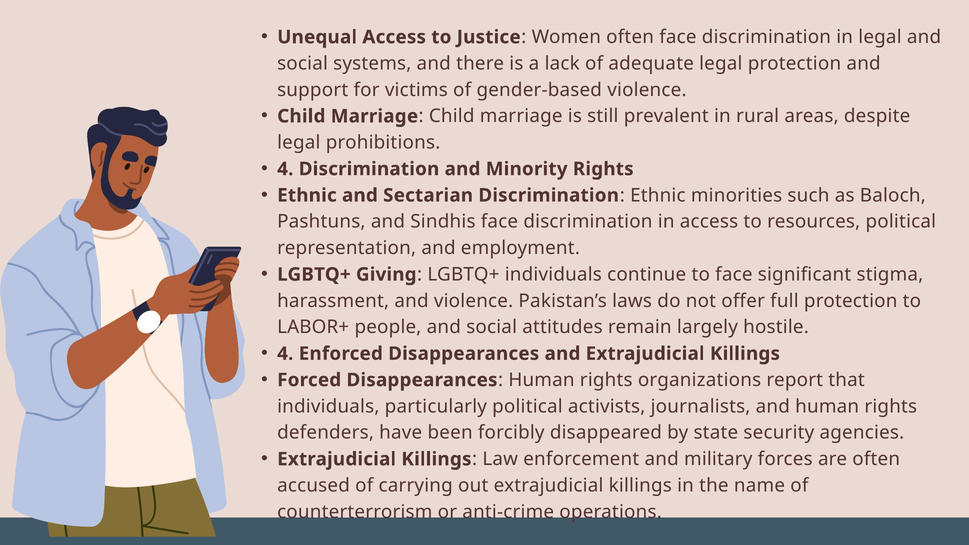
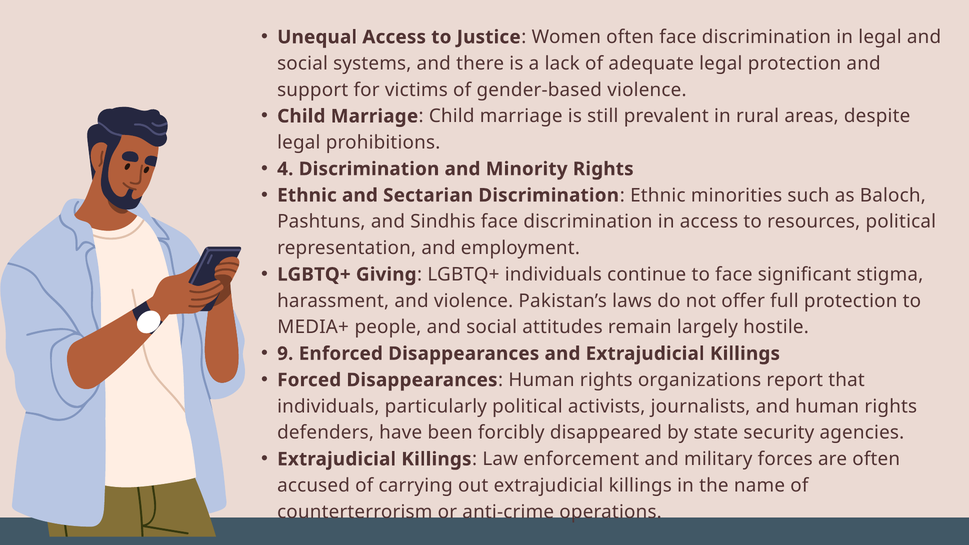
LABOR+: LABOR+ -> MEDIA+ (313, 327)
4: 4 -> 9 (285, 354)
